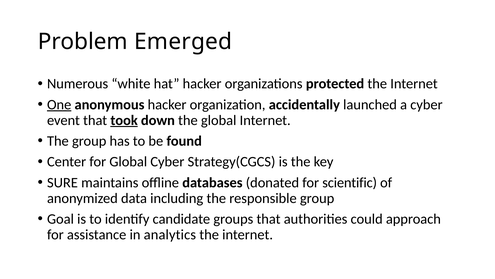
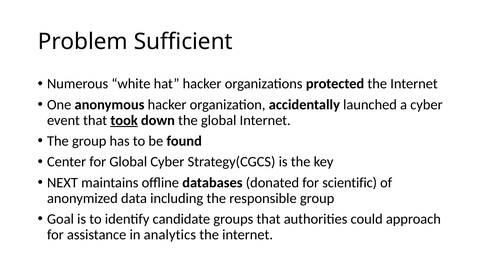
Emerged: Emerged -> Sufficient (183, 42)
One underline: present -> none (59, 104)
SURE: SURE -> NEXT (62, 182)
